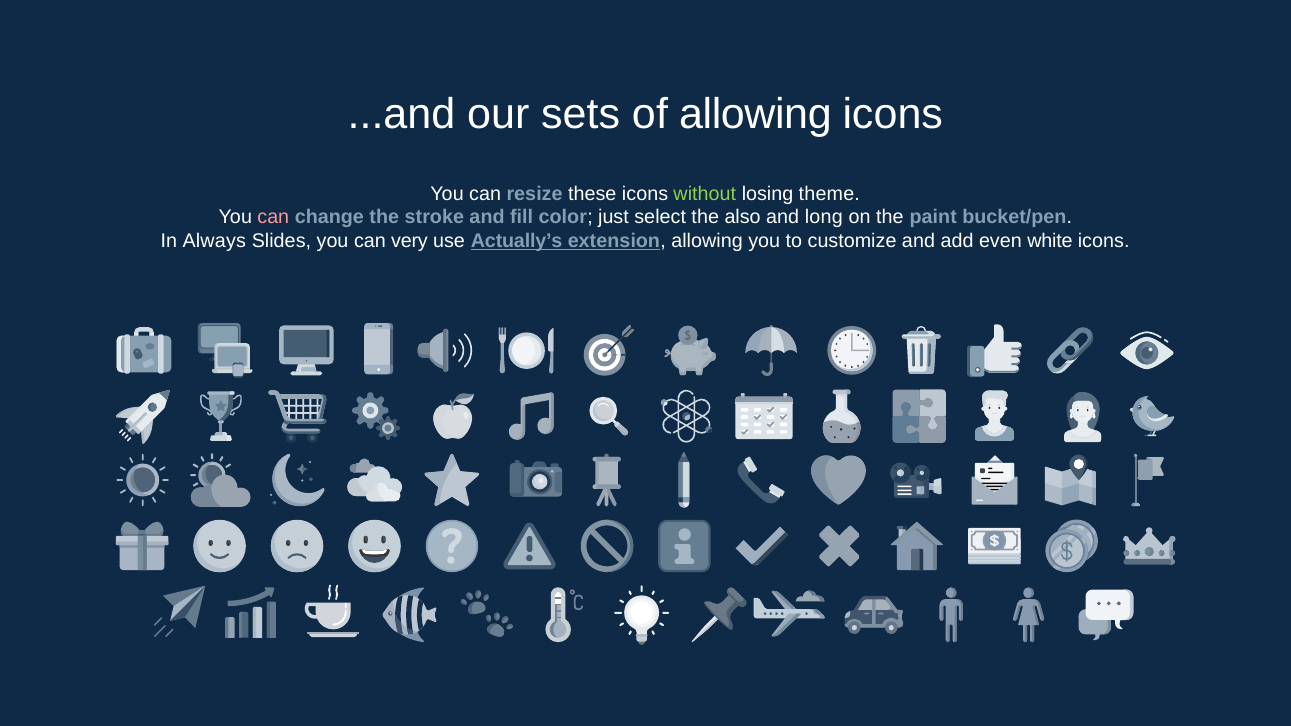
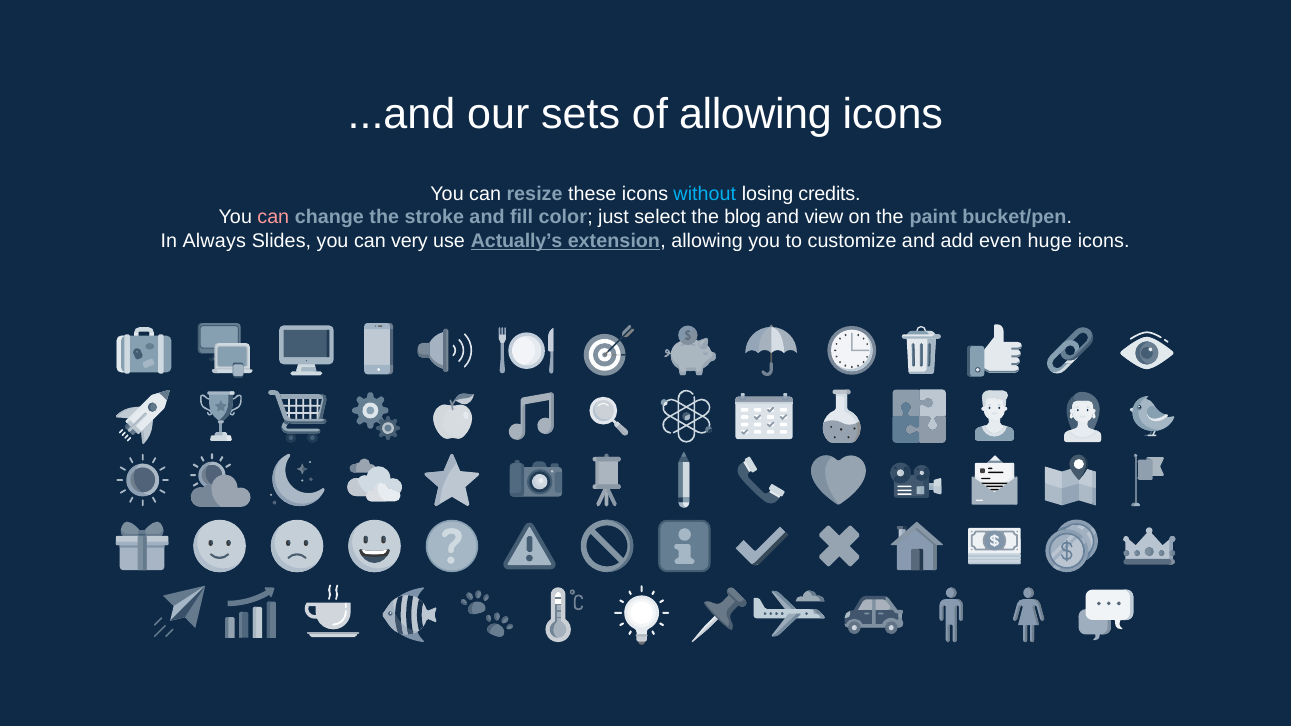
without colour: light green -> light blue (705, 194)
theme: theme -> credits (830, 194)
also: also -> blog (743, 218)
long: long -> view (824, 218)
white: white -> huge (1050, 241)
